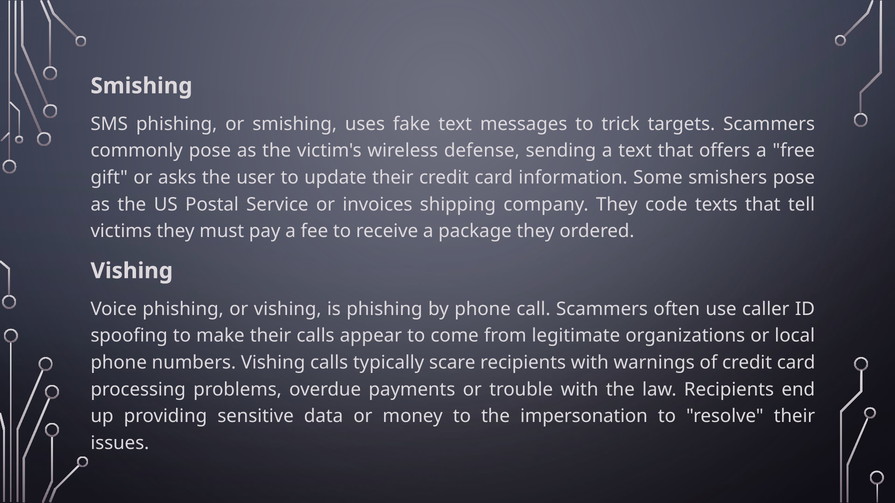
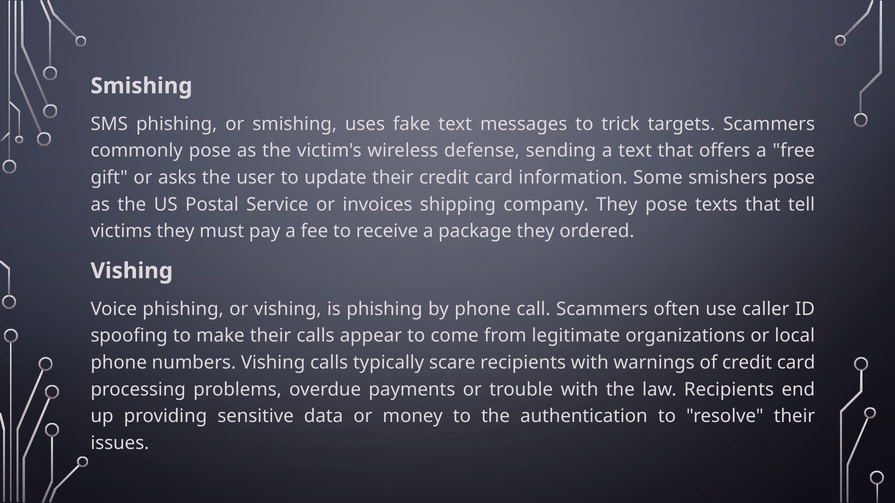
They code: code -> pose (666, 205)
impersonation: impersonation -> authentication (584, 417)
